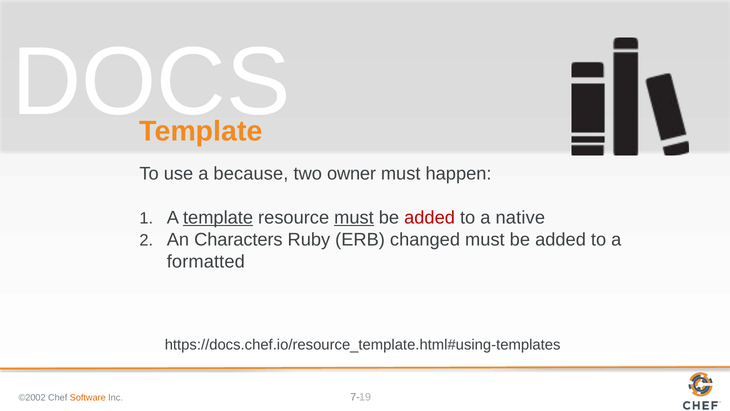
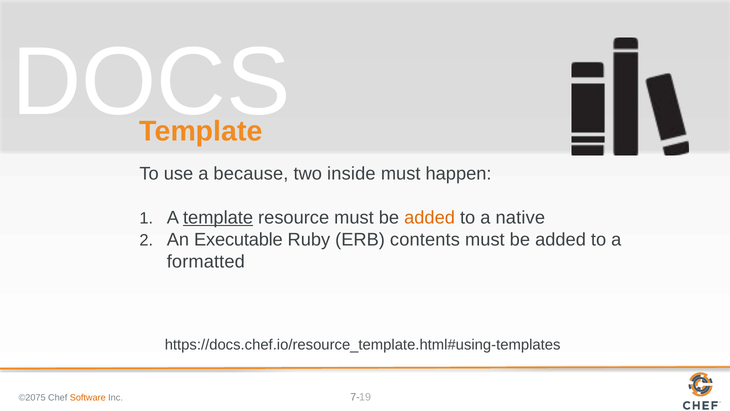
owner: owner -> inside (351, 174)
must underline: present -> none (354, 218)
added colour: red -> orange (430, 218)
Characters: Characters -> Executable (238, 239)
changed: changed -> contents (425, 239)
©2002: ©2002 -> ©2075 (32, 397)
